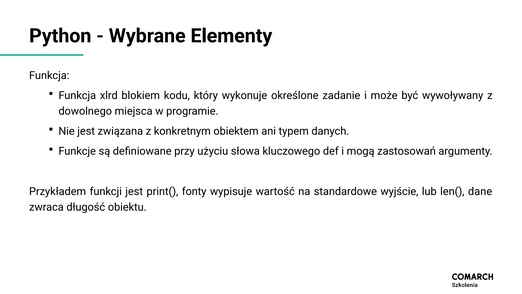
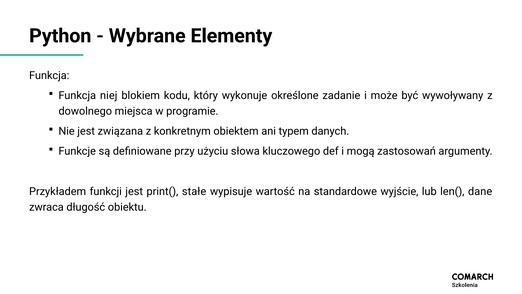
xlrd: xlrd -> niej (109, 95)
fonty: fonty -> stałe (194, 191)
